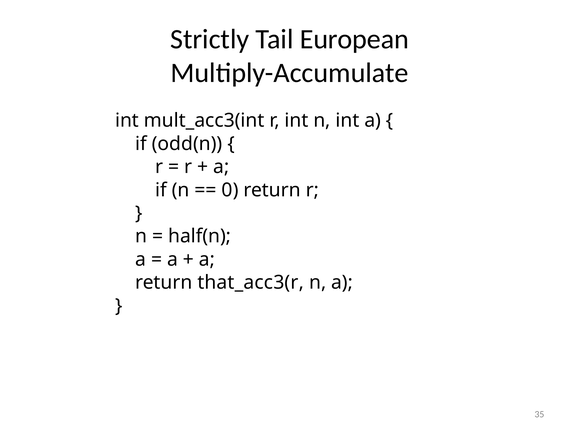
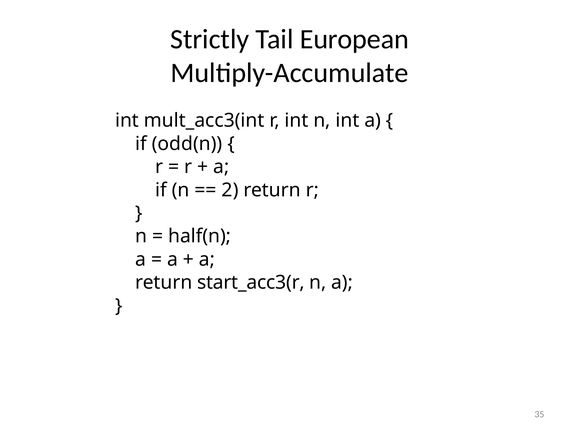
0: 0 -> 2 (230, 190)
that_acc3(r: that_acc3(r -> start_acc3(r (251, 283)
